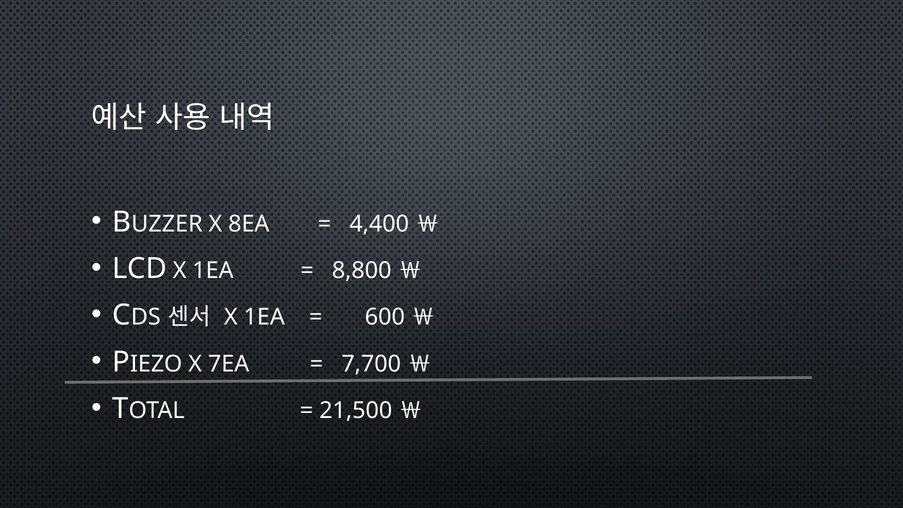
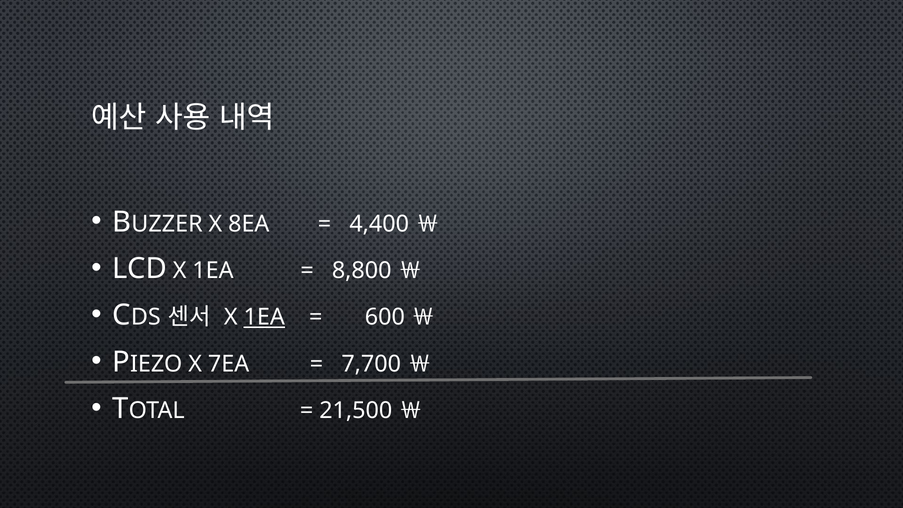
1EA underline: none -> present (264, 317)
